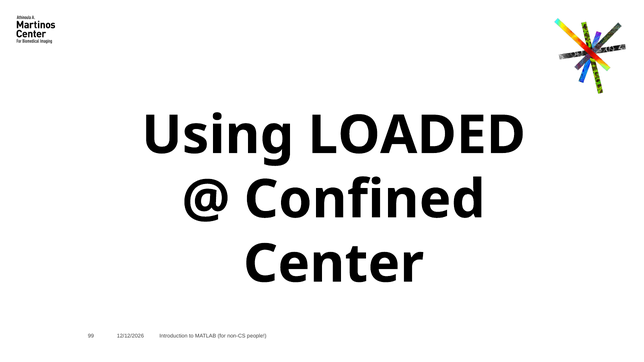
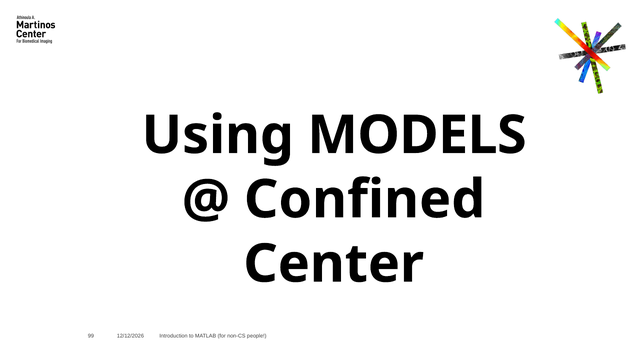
LOADED: LOADED -> MODELS (417, 135)
